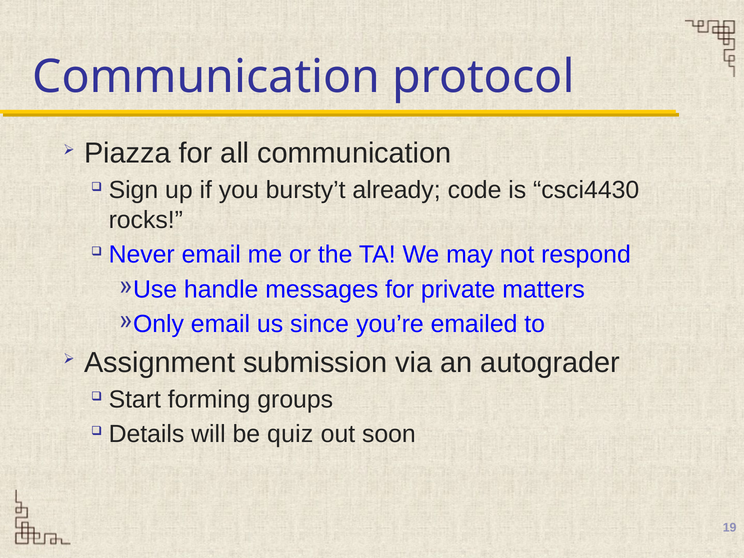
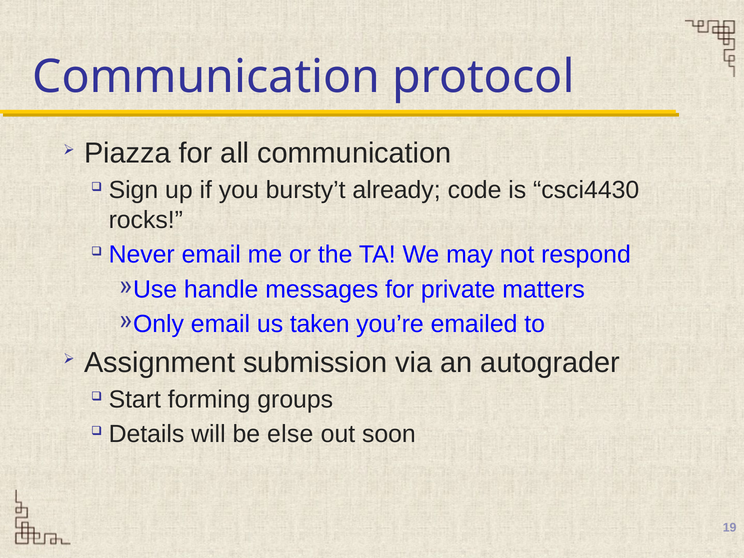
since: since -> taken (320, 324)
quiz: quiz -> else (290, 434)
